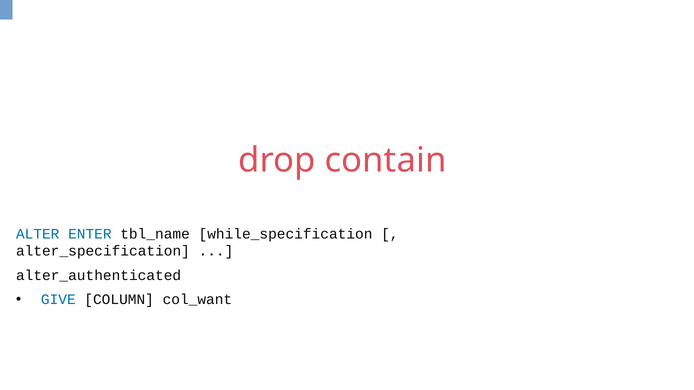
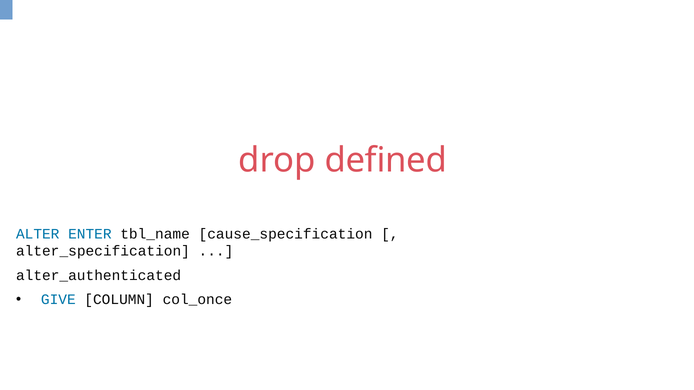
contain: contain -> defined (386, 160)
while_specification: while_specification -> cause_specification (286, 234)
col_want: col_want -> col_once (197, 300)
